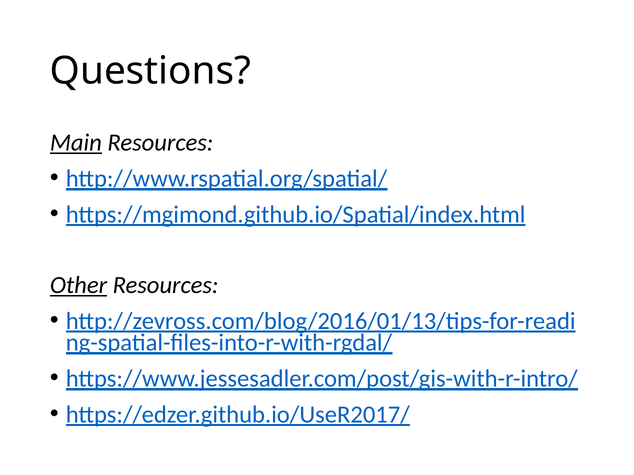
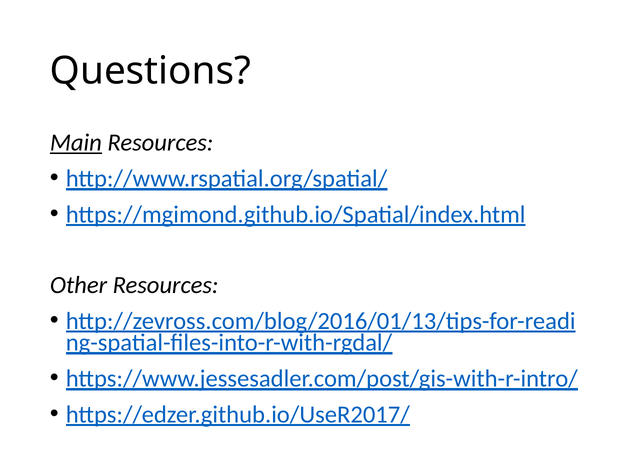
Other underline: present -> none (79, 285)
